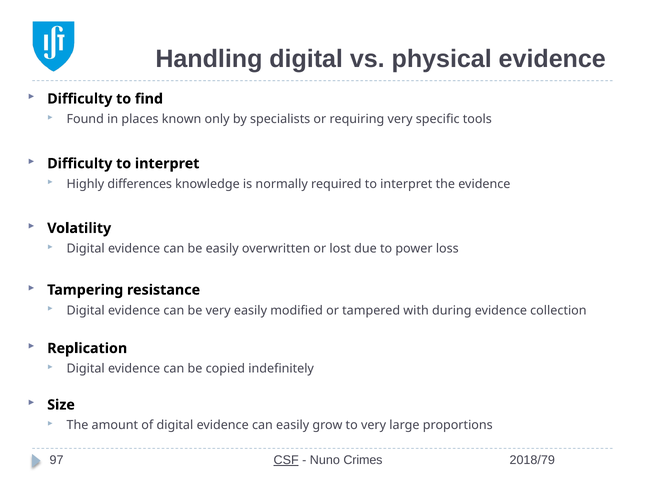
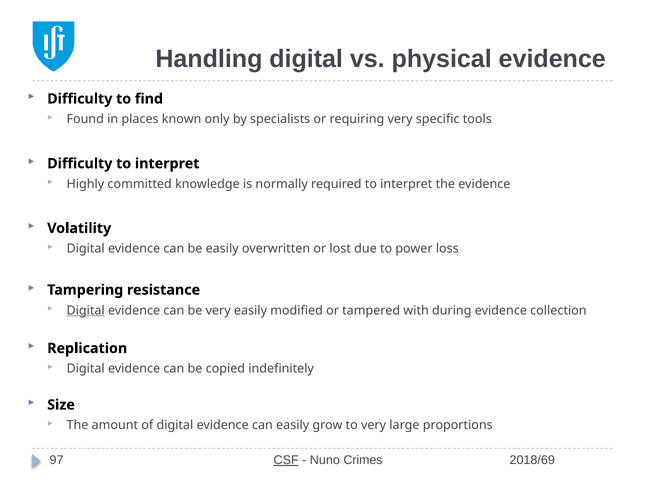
differences: differences -> committed (140, 184)
Digital underline: none -> present (86, 310)
2018/79: 2018/79 -> 2018/69 (532, 460)
